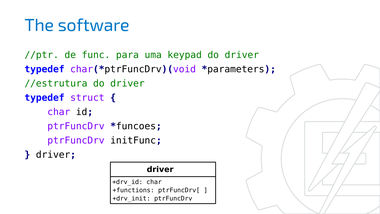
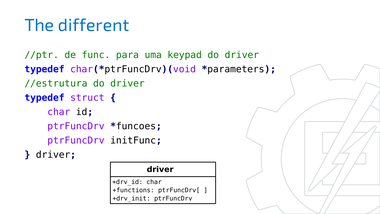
software: software -> different (94, 25)
